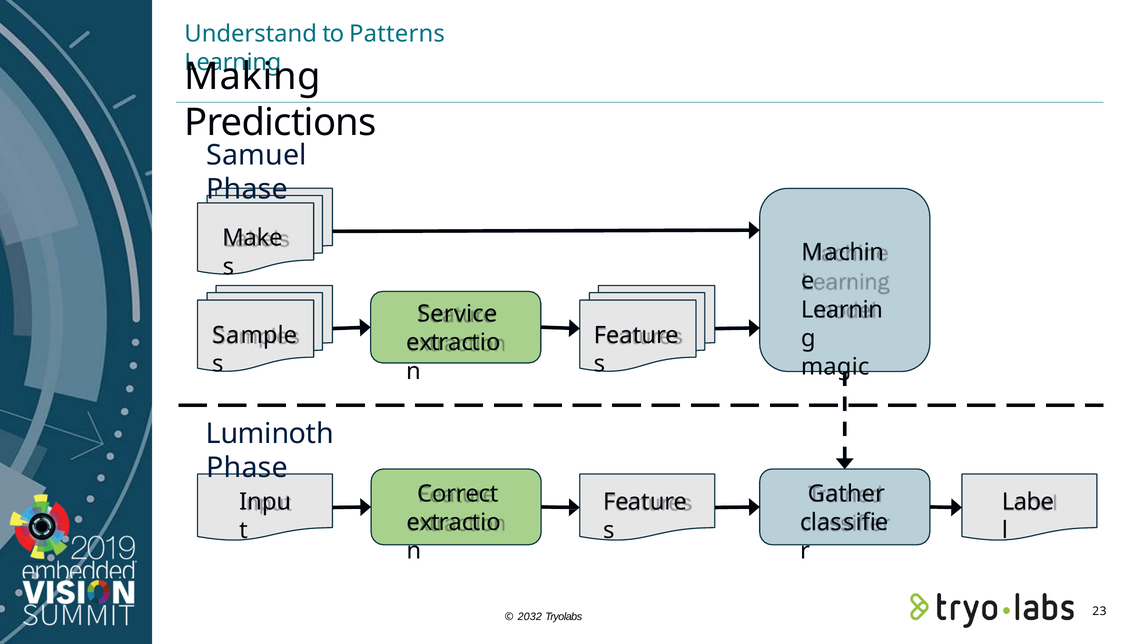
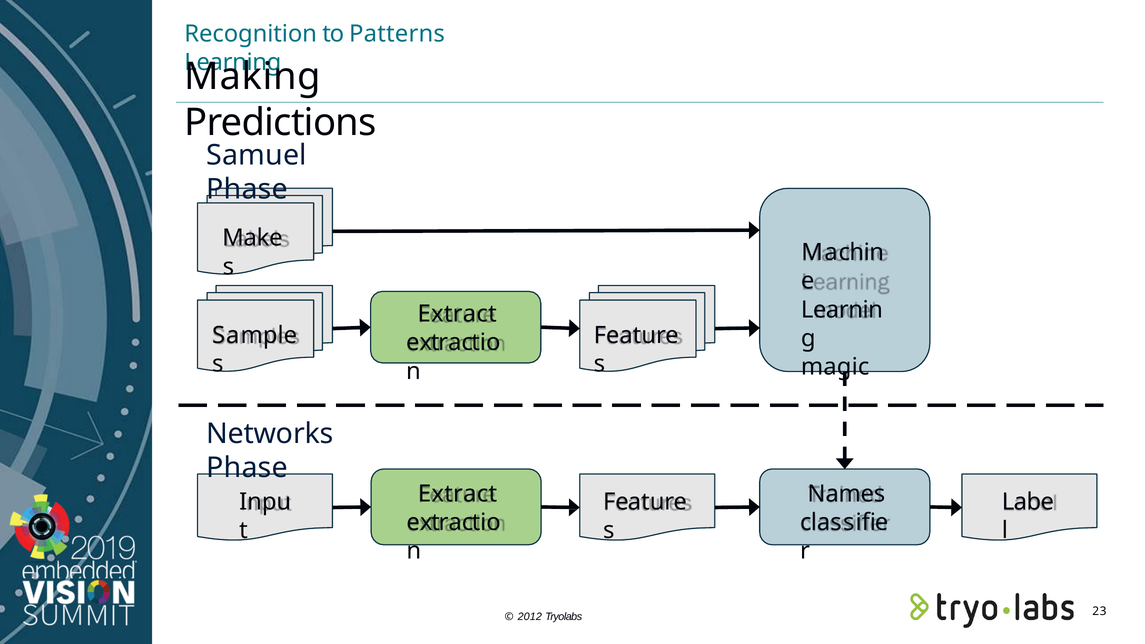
Understand: Understand -> Recognition (251, 34)
Service: Service -> Extract (457, 314)
Luminoth: Luminoth -> Networks (270, 434)
Correct: Correct -> Extract (458, 494)
Gather: Gather -> Names (846, 494)
2032: 2032 -> 2012 (530, 617)
